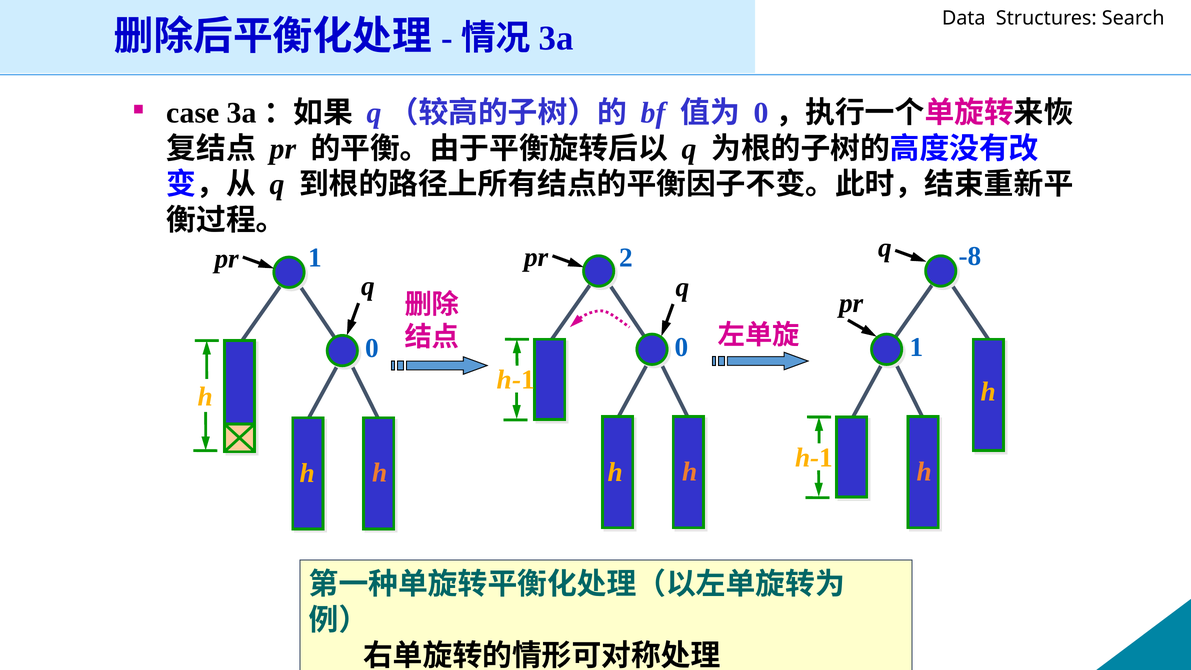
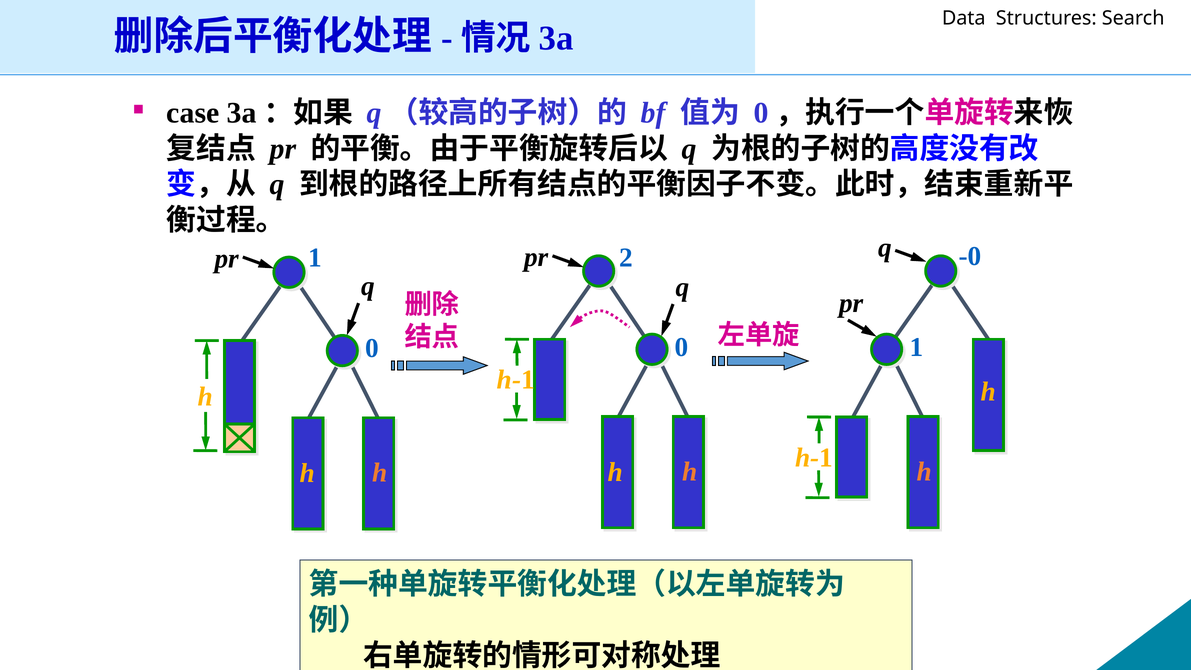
-8: -8 -> -0 (970, 256)
